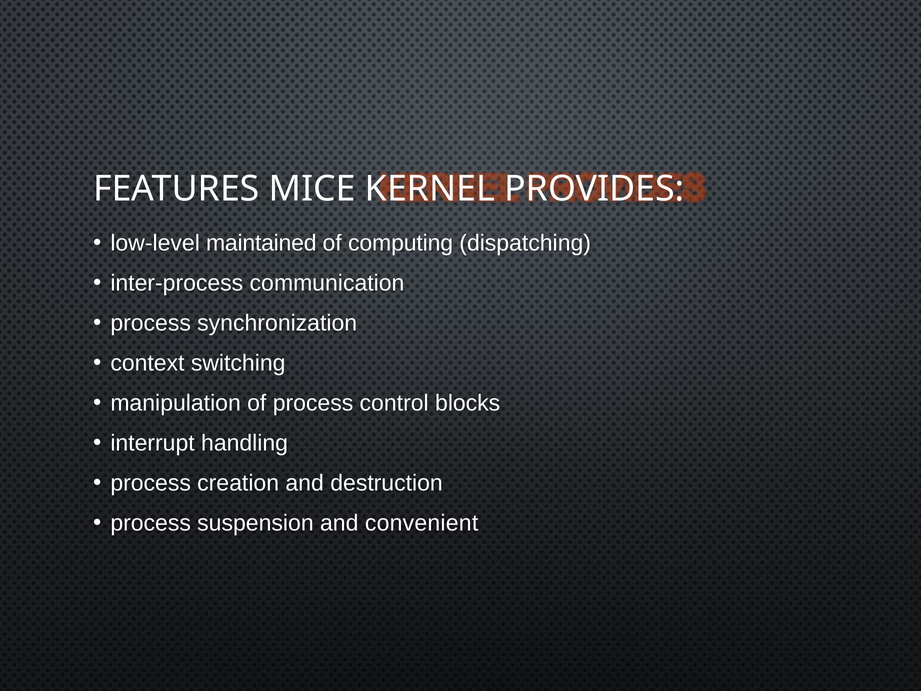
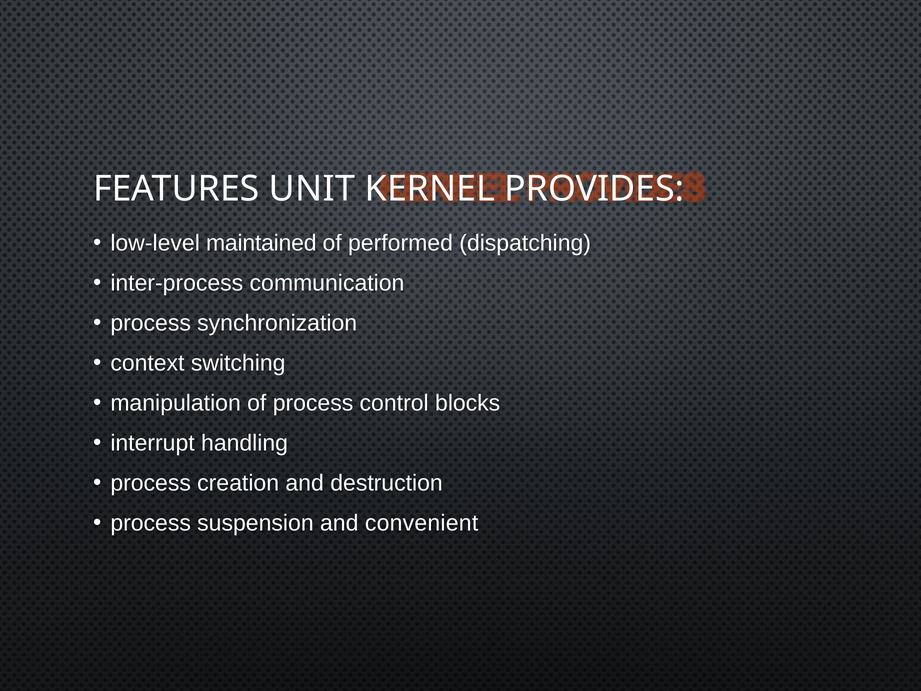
MICE: MICE -> UNIT (312, 189)
computing: computing -> performed (401, 243)
